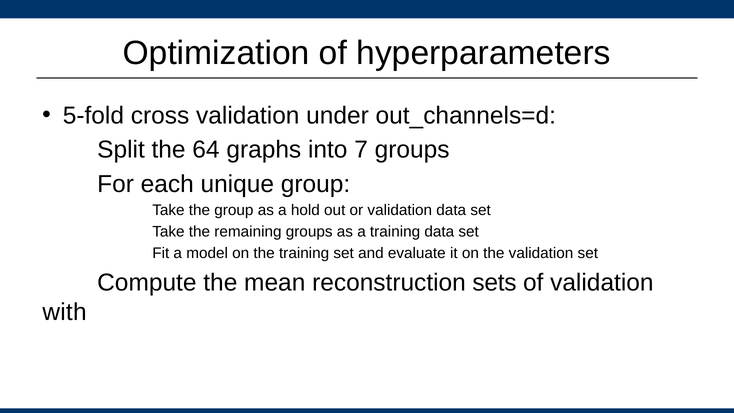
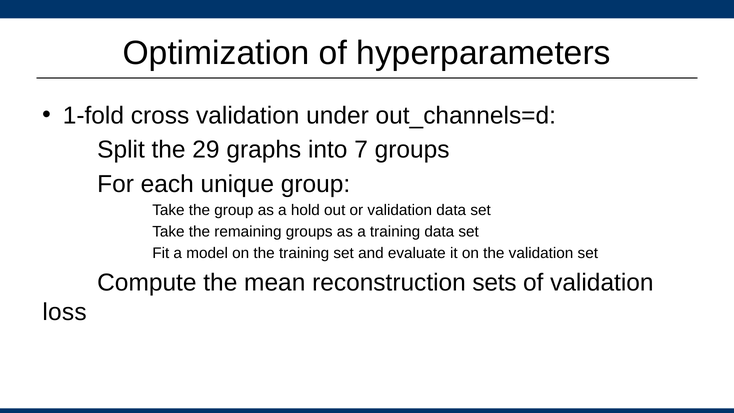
5-fold: 5-fold -> 1-fold (93, 116)
64: 64 -> 29 (206, 150)
with: with -> loss (65, 312)
